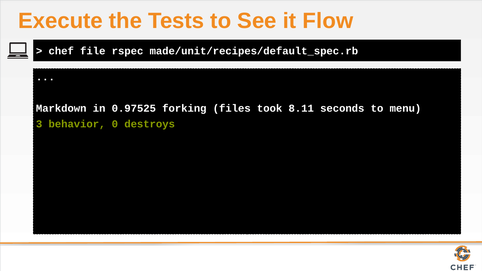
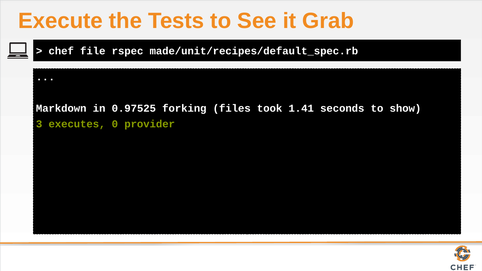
Flow: Flow -> Grab (328, 21)
8.11: 8.11 -> 1.41 (301, 108)
menu: menu -> show (405, 108)
behavior: behavior -> executes (77, 124)
destroys: destroys -> provider (150, 124)
